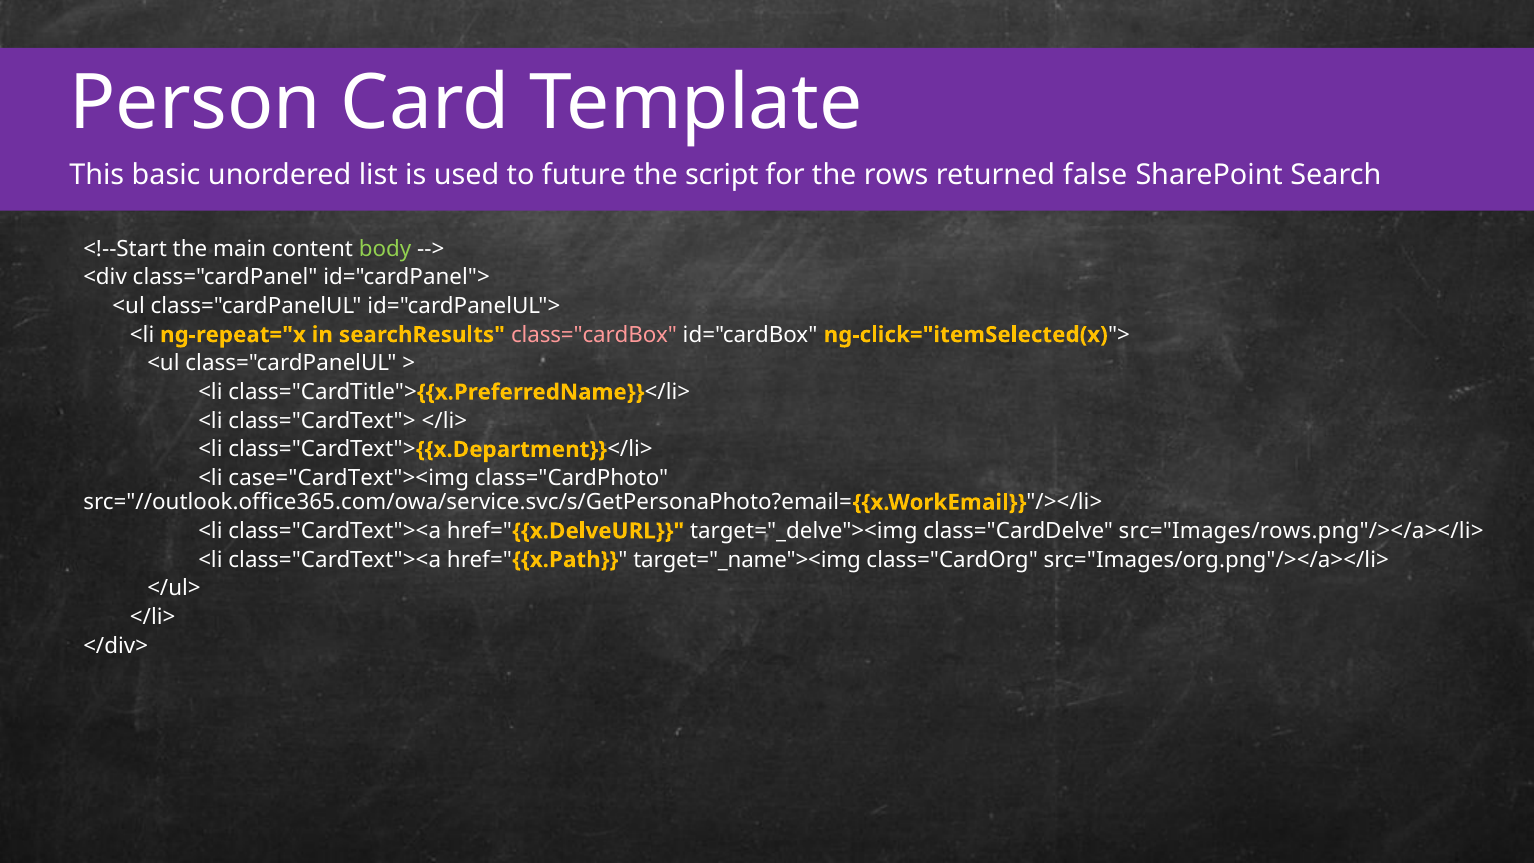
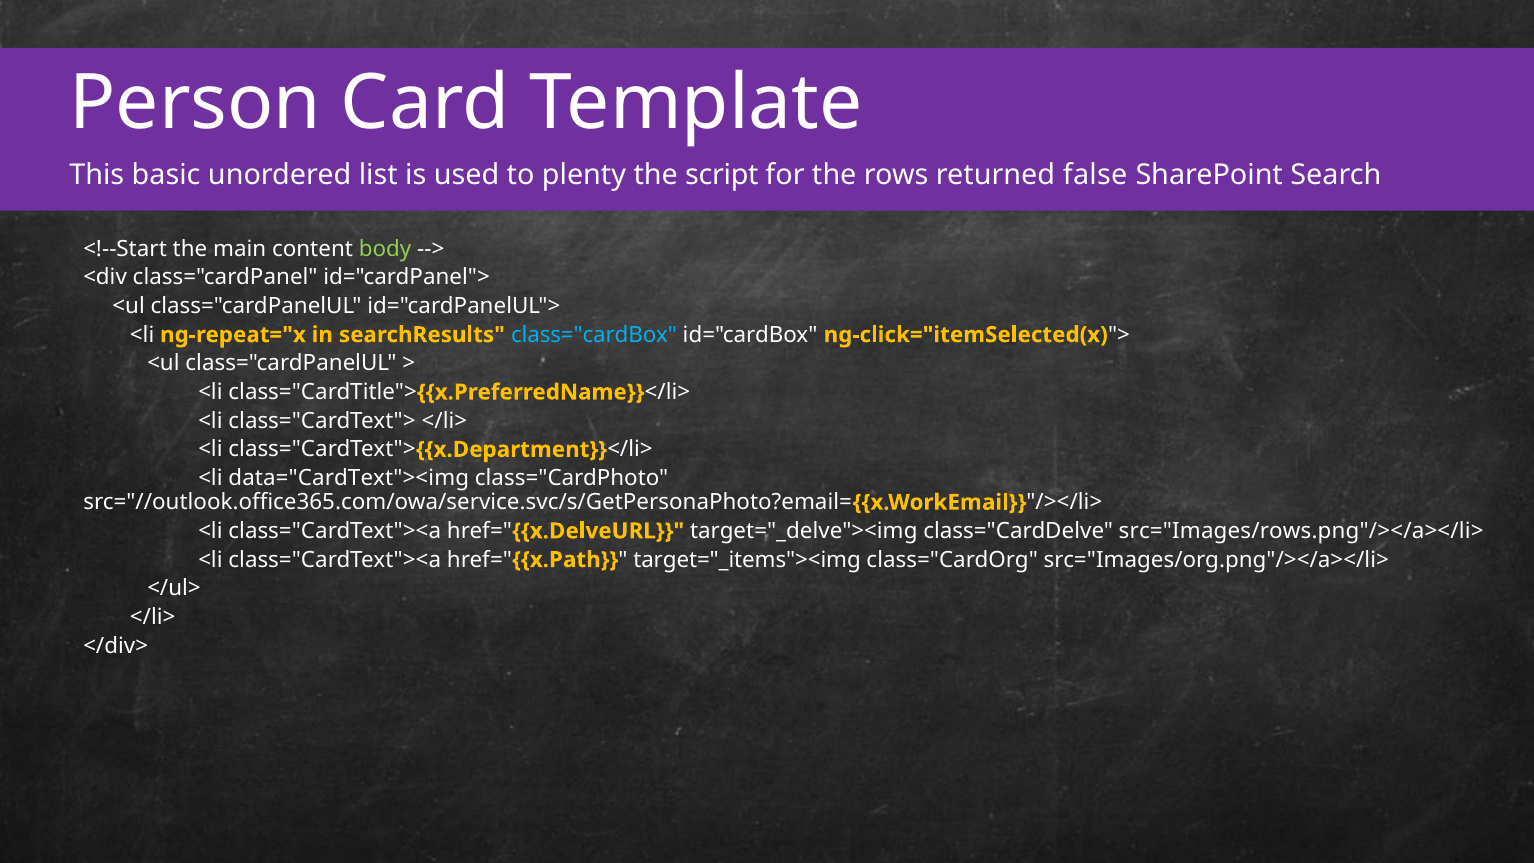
future: future -> plenty (584, 175)
class="cardBox colour: pink -> light blue (594, 335)
case="CardText"><img: case="CardText"><img -> data="CardText"><img (349, 478)
target="_name"><img: target="_name"><img -> target="_items"><img (747, 560)
